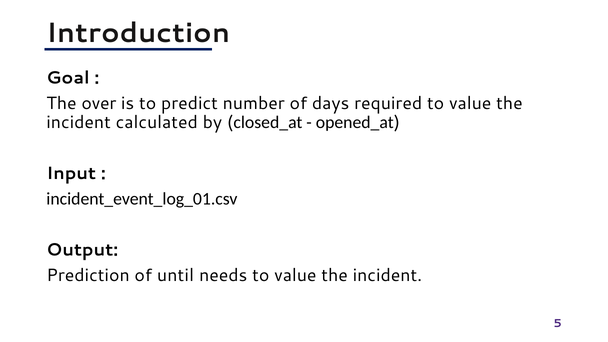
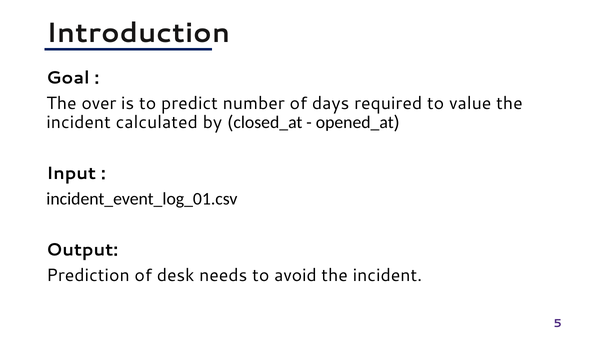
until: until -> desk (176, 275)
needs to value: value -> avoid (295, 275)
